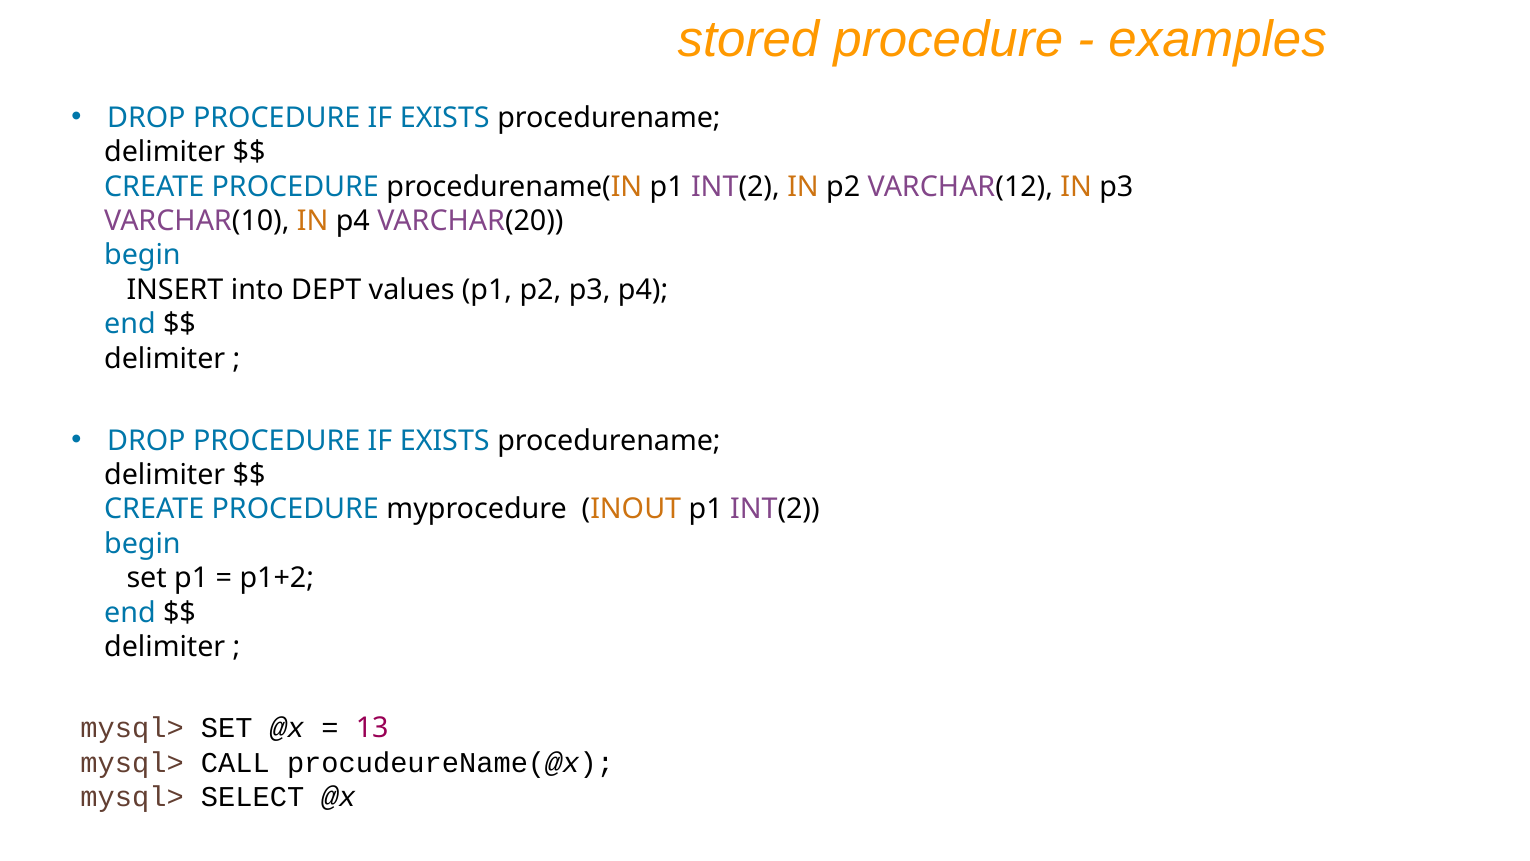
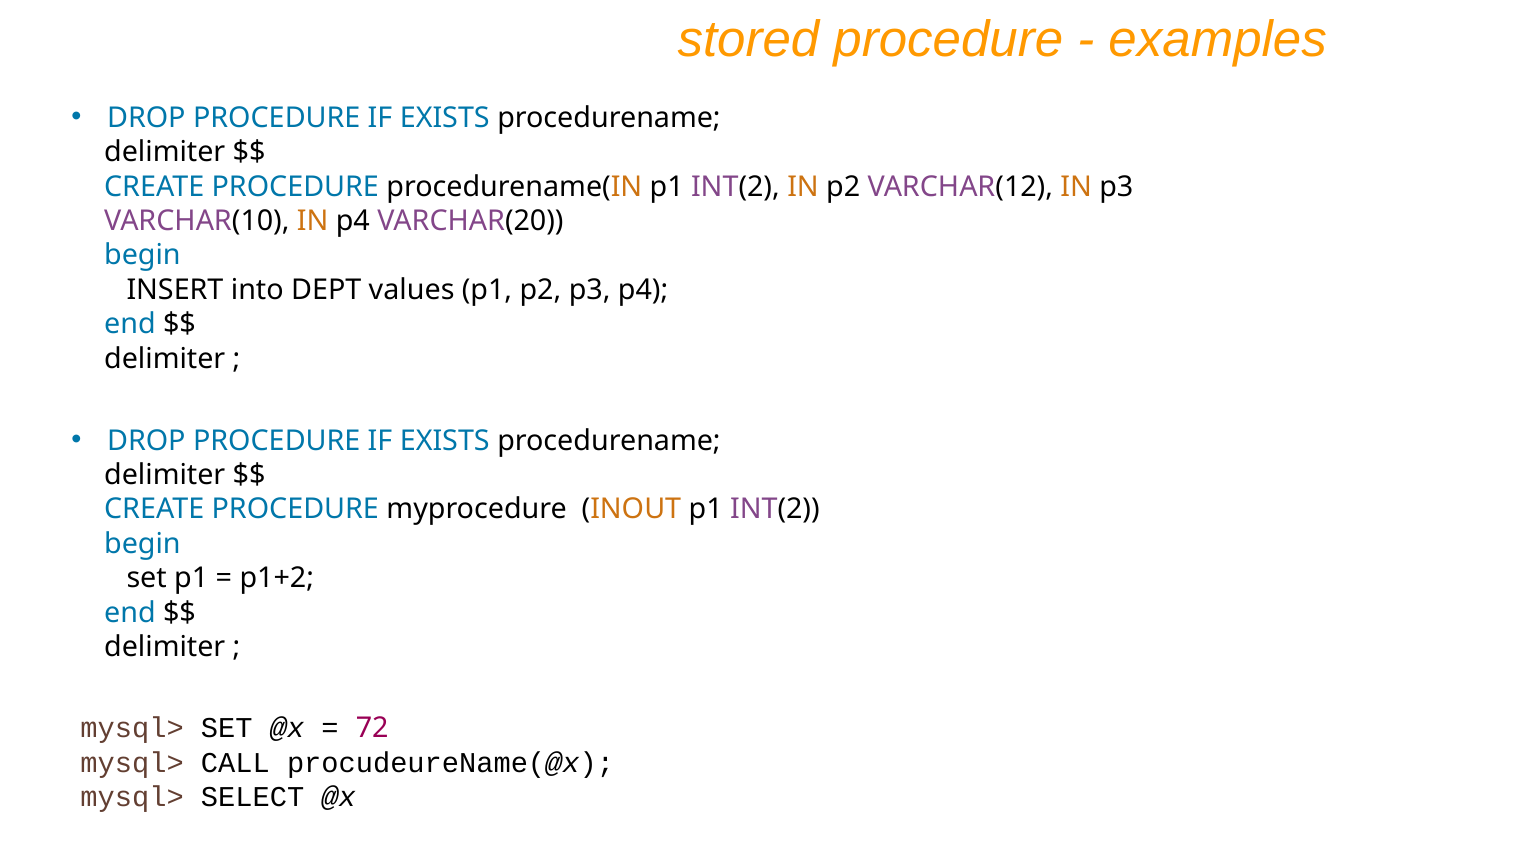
13: 13 -> 72 (372, 728)
